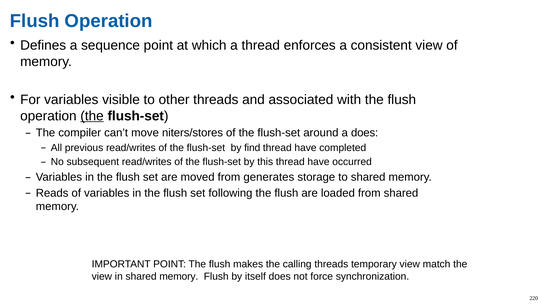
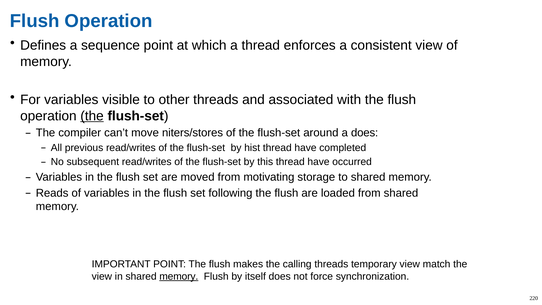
find: find -> hist (252, 148)
generates: generates -> motivating (269, 177)
memory underline: none -> present (179, 276)
